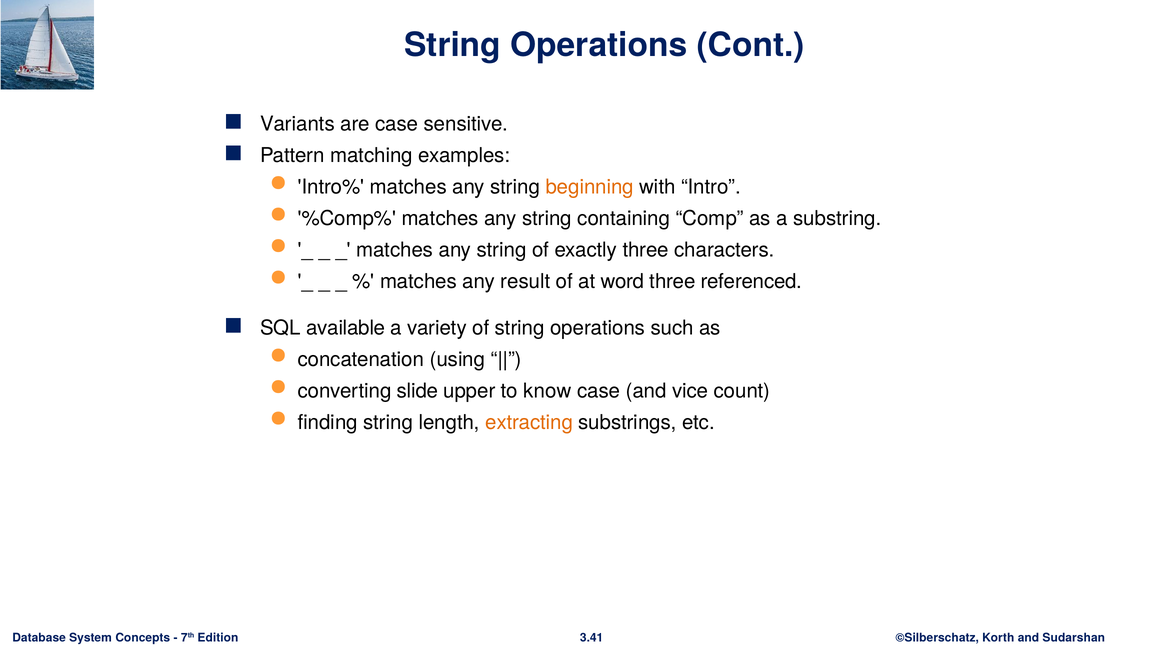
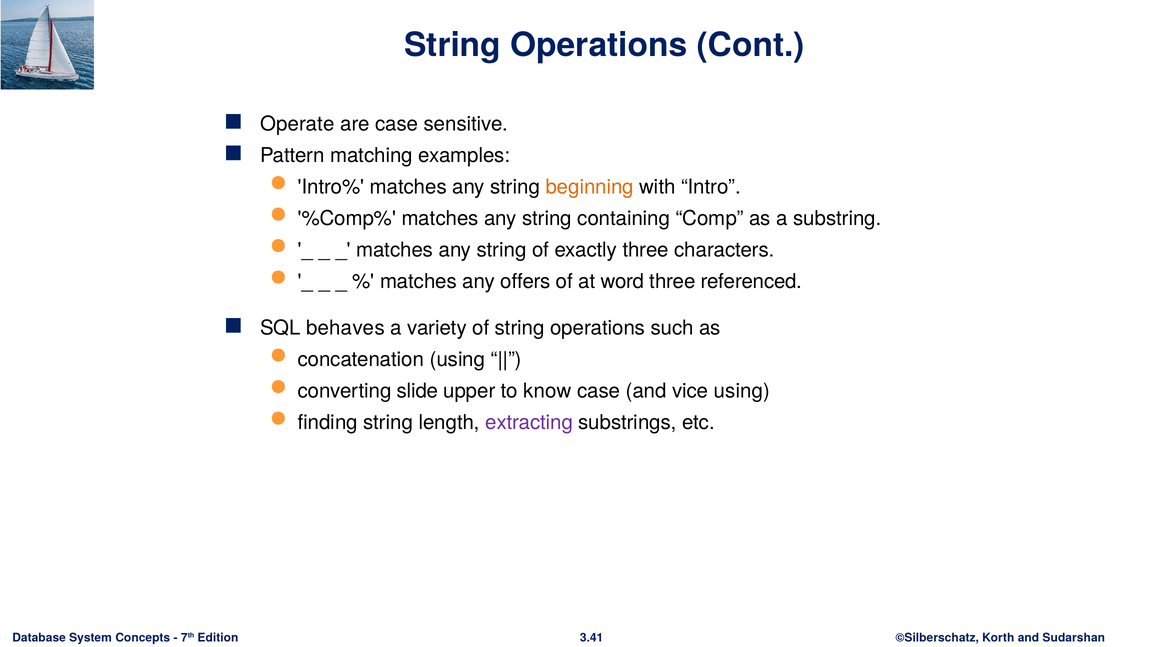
Variants: Variants -> Operate (297, 124)
result: result -> offers (525, 282)
available: available -> behaves (346, 328)
vice count: count -> using (742, 391)
extracting colour: orange -> purple (529, 423)
